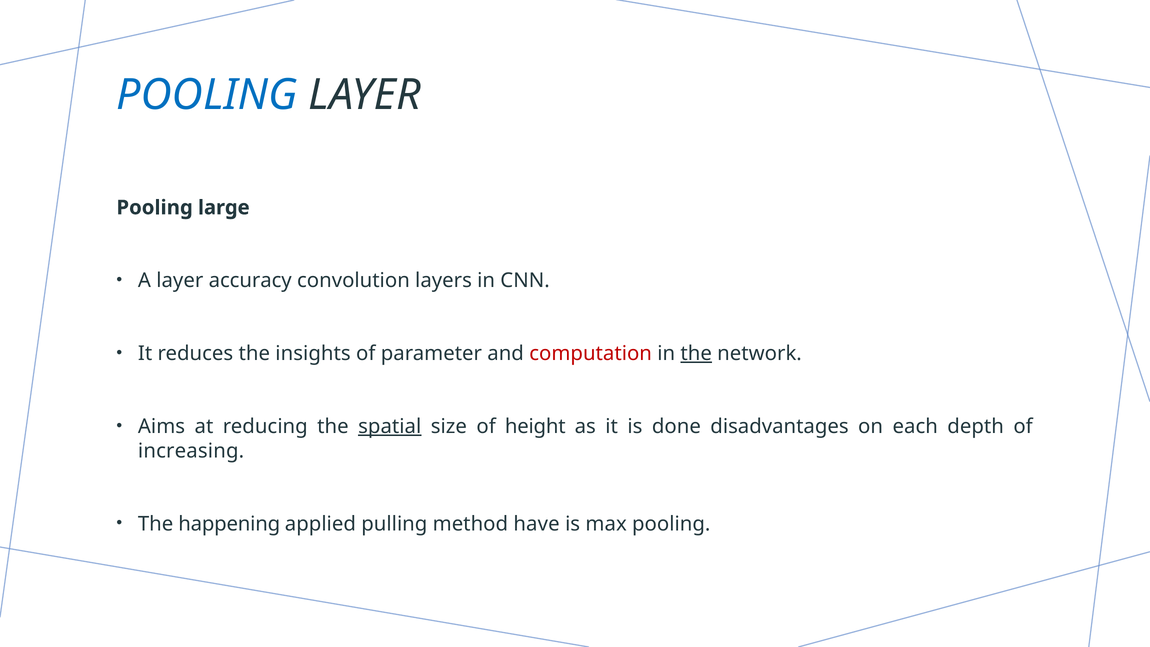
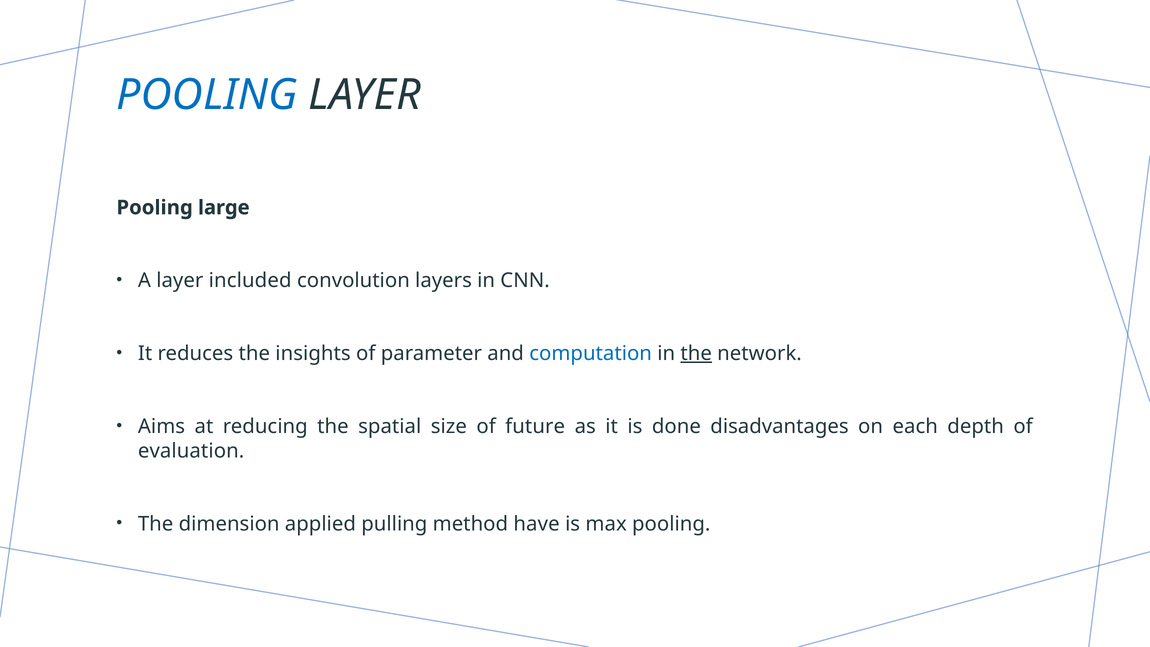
accuracy: accuracy -> included (250, 280)
computation colour: red -> blue (591, 353)
spatial underline: present -> none (390, 426)
height: height -> future (535, 426)
increasing: increasing -> evaluation (191, 451)
happening: happening -> dimension (229, 524)
